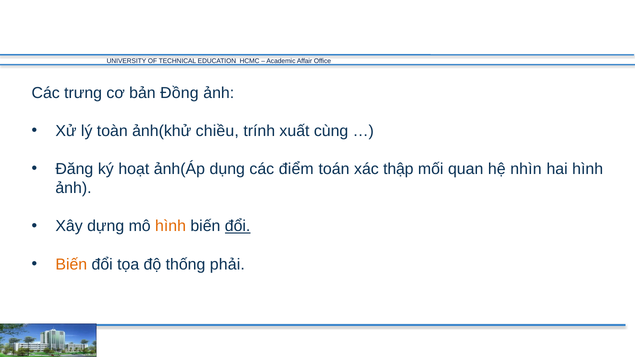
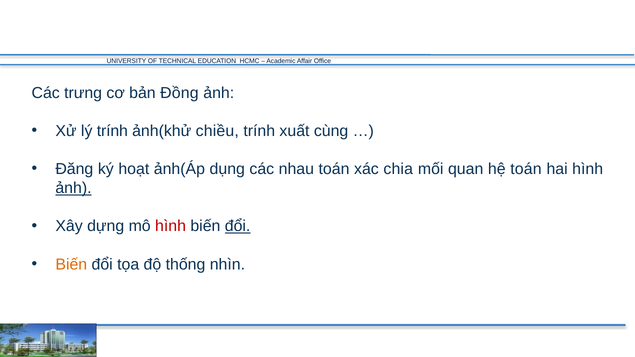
lý toàn: toàn -> trính (112, 131)
điểm: điểm -> nhau (296, 169)
thập: thập -> chia (398, 169)
hệ nhìn: nhìn -> toán (526, 169)
ảnh underline: none -> present (73, 188)
hình colour: orange -> red (171, 226)
phải: phải -> nhìn (227, 264)
